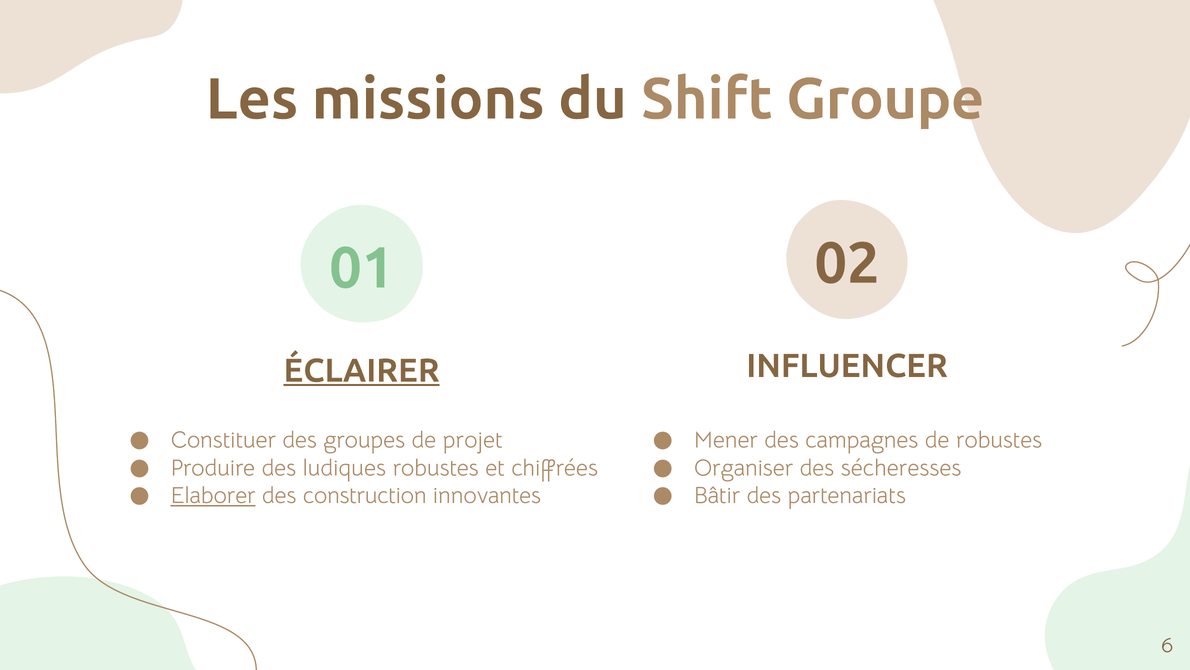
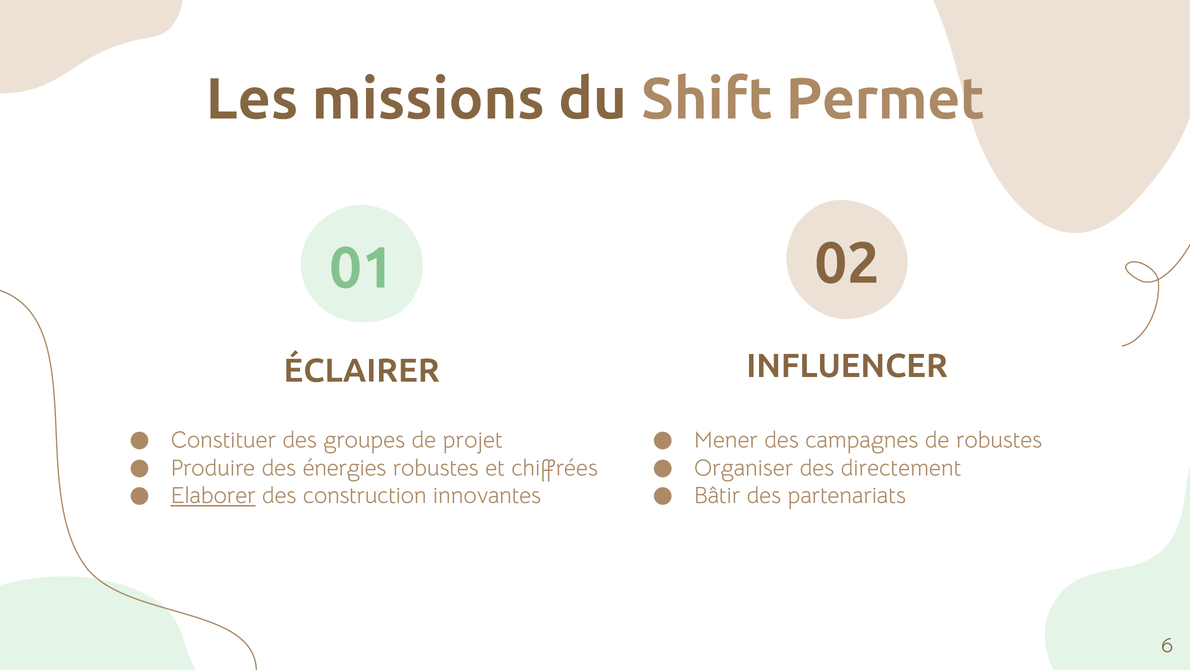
Groupe: Groupe -> Permet (885, 99)
ÉCLAIRER underline: present -> none (362, 370)
ludiques: ludiques -> énergies (344, 467)
sécheresses: sécheresses -> directement (901, 467)
